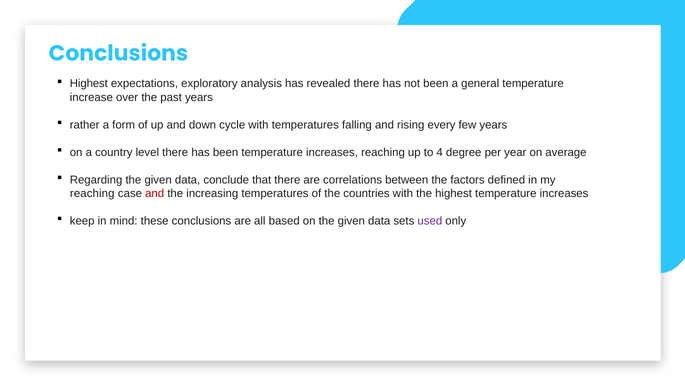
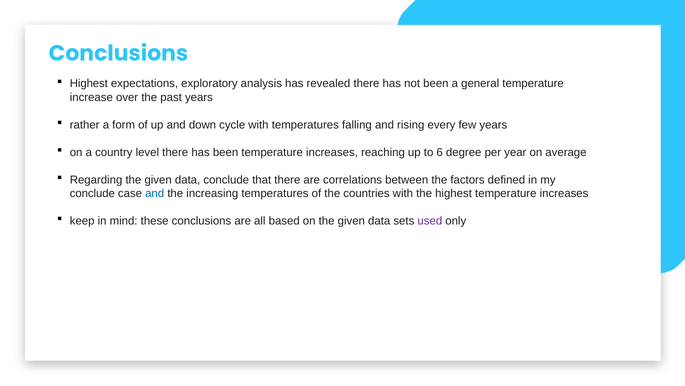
4: 4 -> 6 (440, 152)
reaching: reaching -> conclude (92, 193)
and colour: red -> blue (155, 193)
